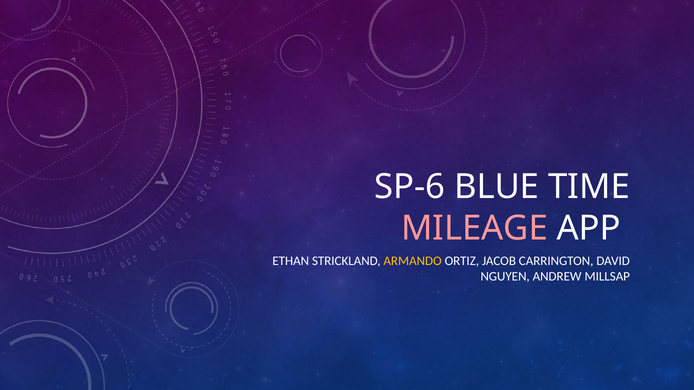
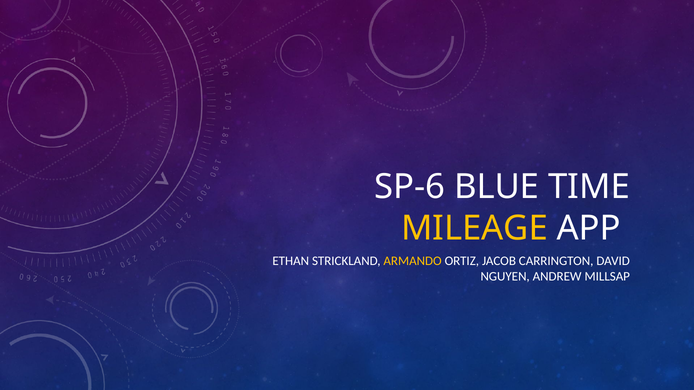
MILEAGE colour: pink -> yellow (475, 229)
